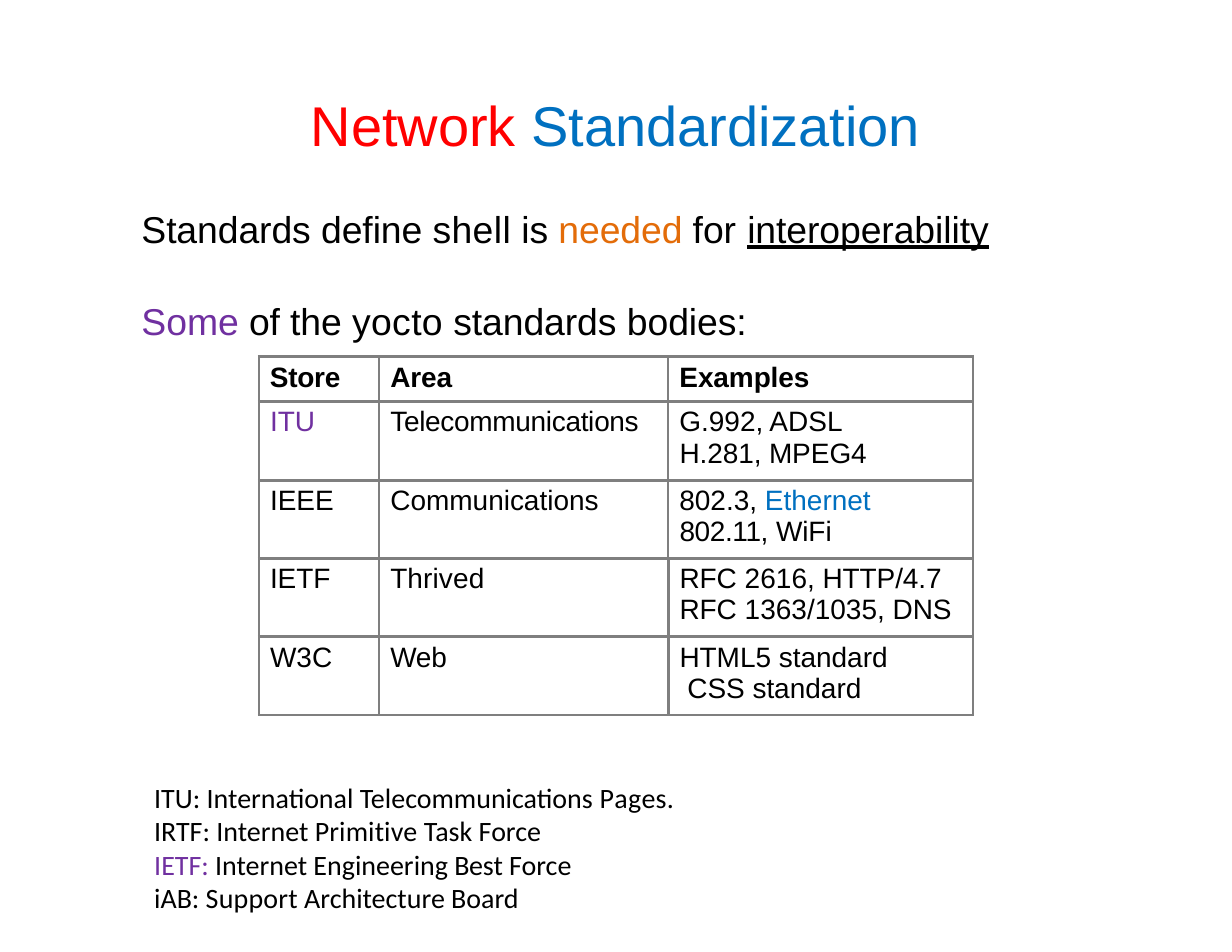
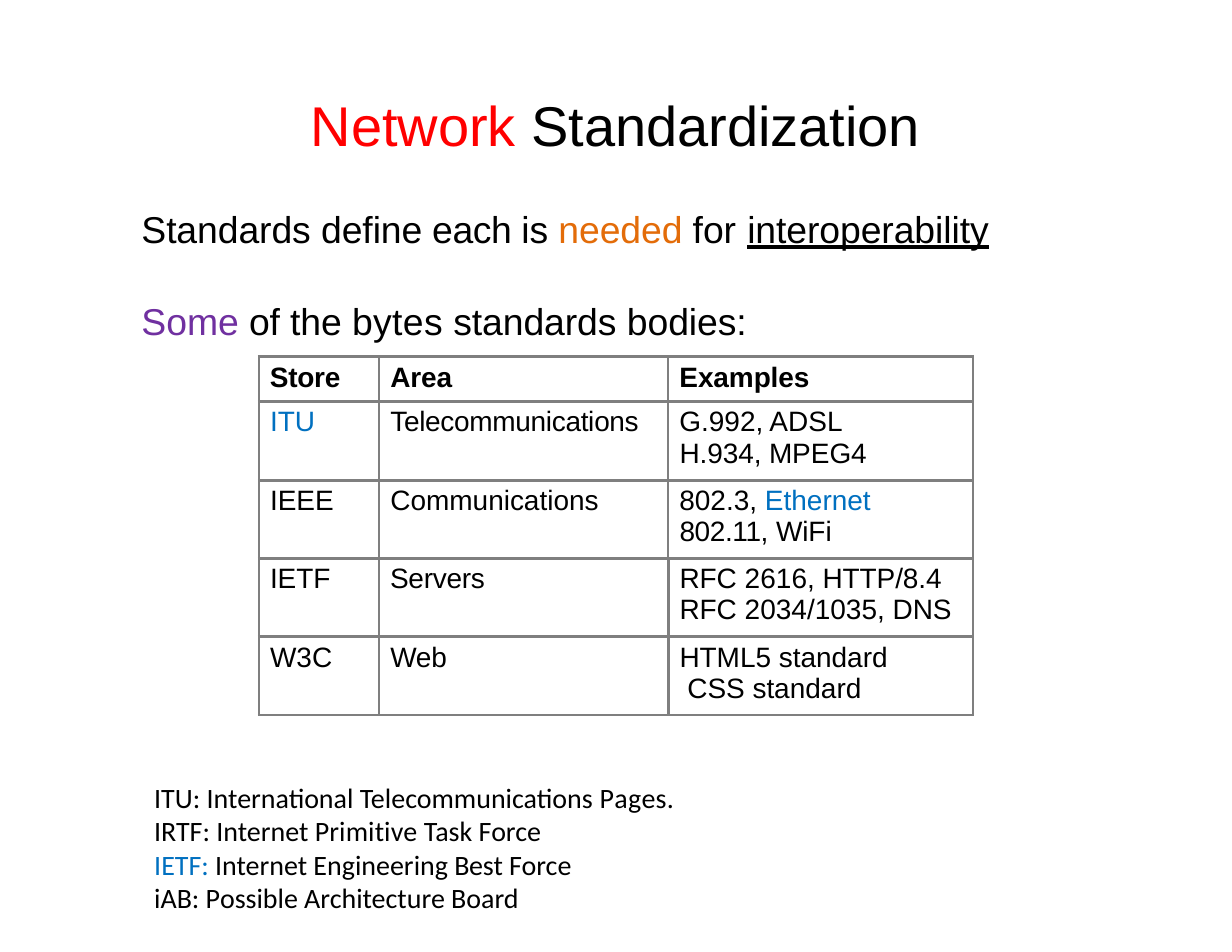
Standardization colour: blue -> black (726, 128)
shell: shell -> each (472, 231)
yocto: yocto -> bytes (397, 323)
ITU colour: purple -> blue (293, 423)
H.281: H.281 -> H.934 (721, 454)
Thrived: Thrived -> Servers (438, 579)
HTTP/4.7: HTTP/4.7 -> HTTP/8.4 (882, 579)
1363/1035: 1363/1035 -> 2034/1035 (815, 611)
IETF colour: purple -> blue (182, 866)
Support: Support -> Possible (252, 900)
